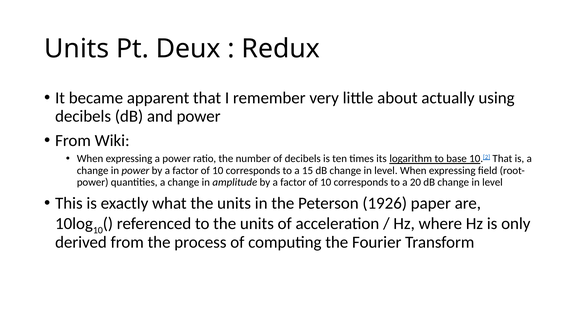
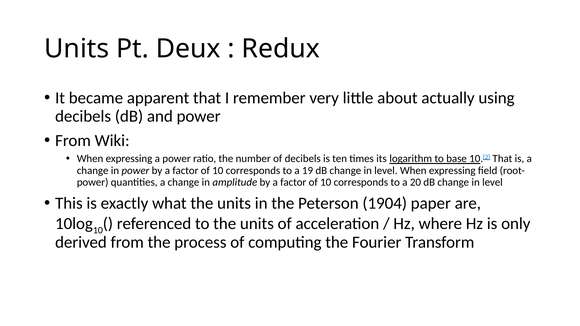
15: 15 -> 19 (308, 171)
1926: 1926 -> 1904 (385, 203)
